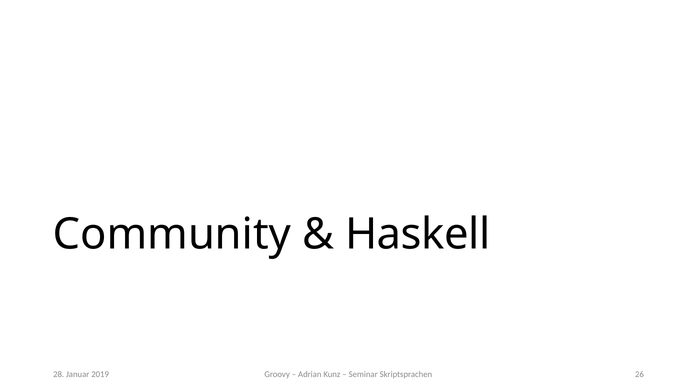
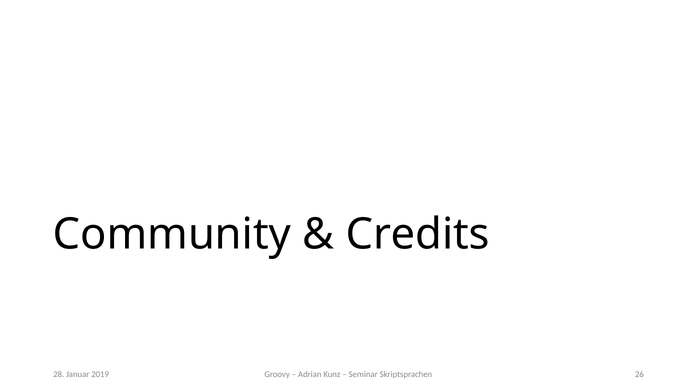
Haskell: Haskell -> Credits (418, 234)
